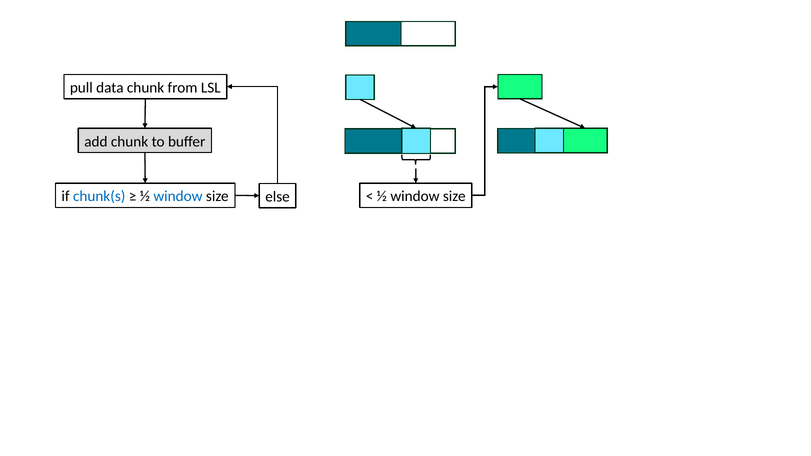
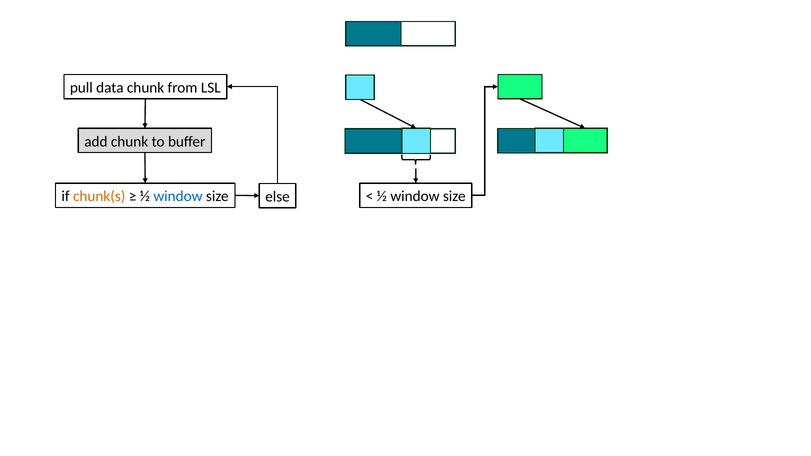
chunk(s colour: blue -> orange (99, 197)
